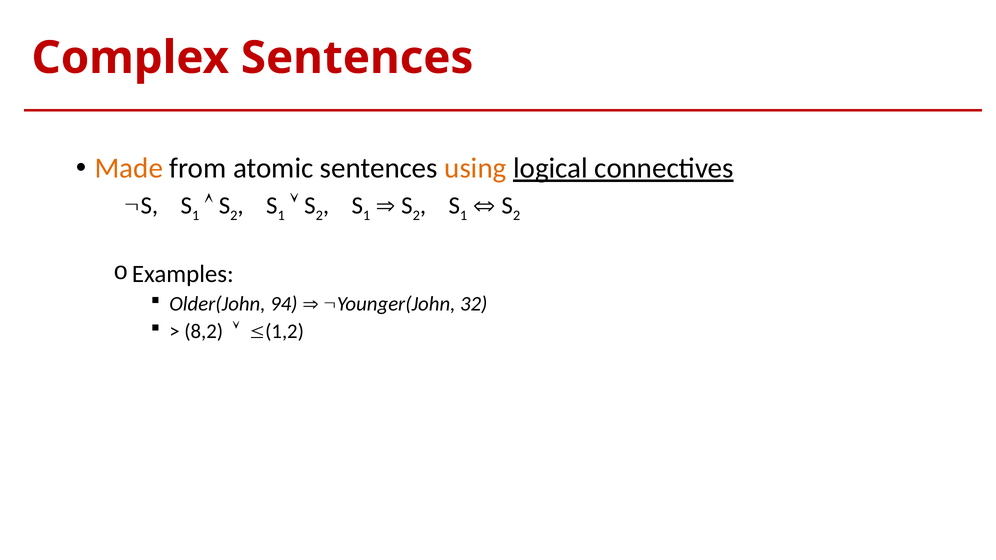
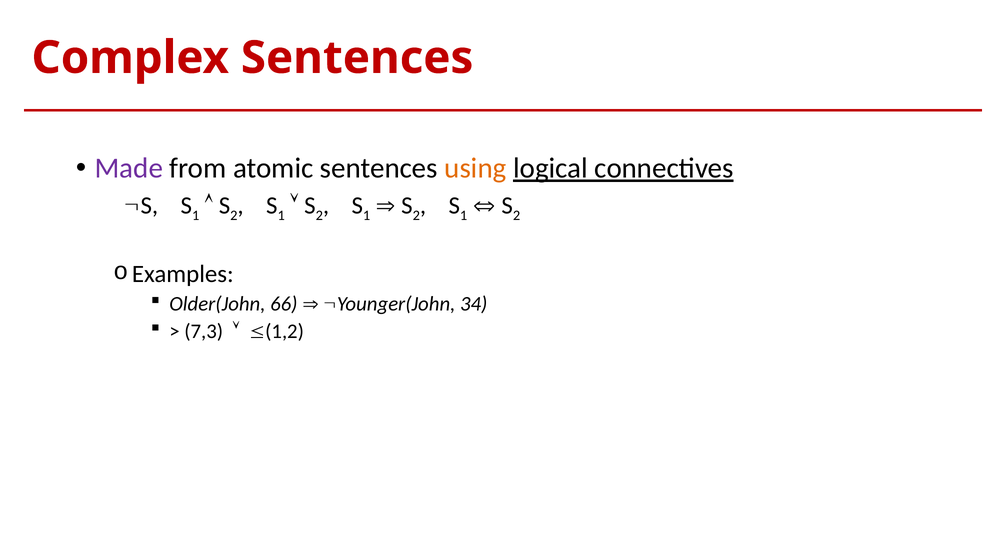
Made colour: orange -> purple (129, 168)
94: 94 -> 66 (284, 304)
32: 32 -> 34 (474, 304)
8,2: 8,2 -> 7,3 (204, 332)
